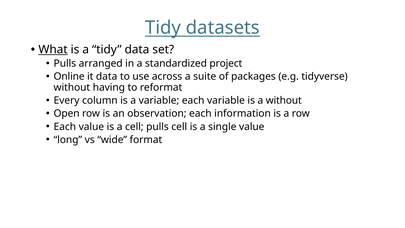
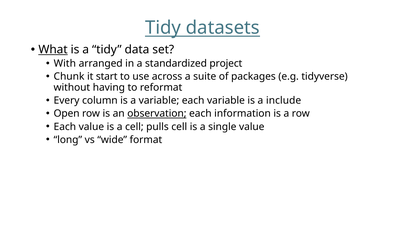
Pulls: Pulls -> With (65, 64)
Online: Online -> Chunk (69, 77)
it data: data -> start (107, 77)
a without: without -> include (284, 101)
observation underline: none -> present (157, 114)
